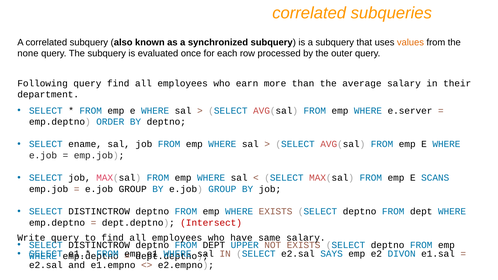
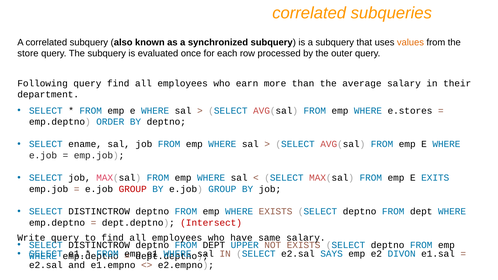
none: none -> store (28, 54)
e.server: e.server -> e.stores (410, 111)
SCANS: SCANS -> EXITS (435, 178)
GROUP colour: black -> red (133, 189)
